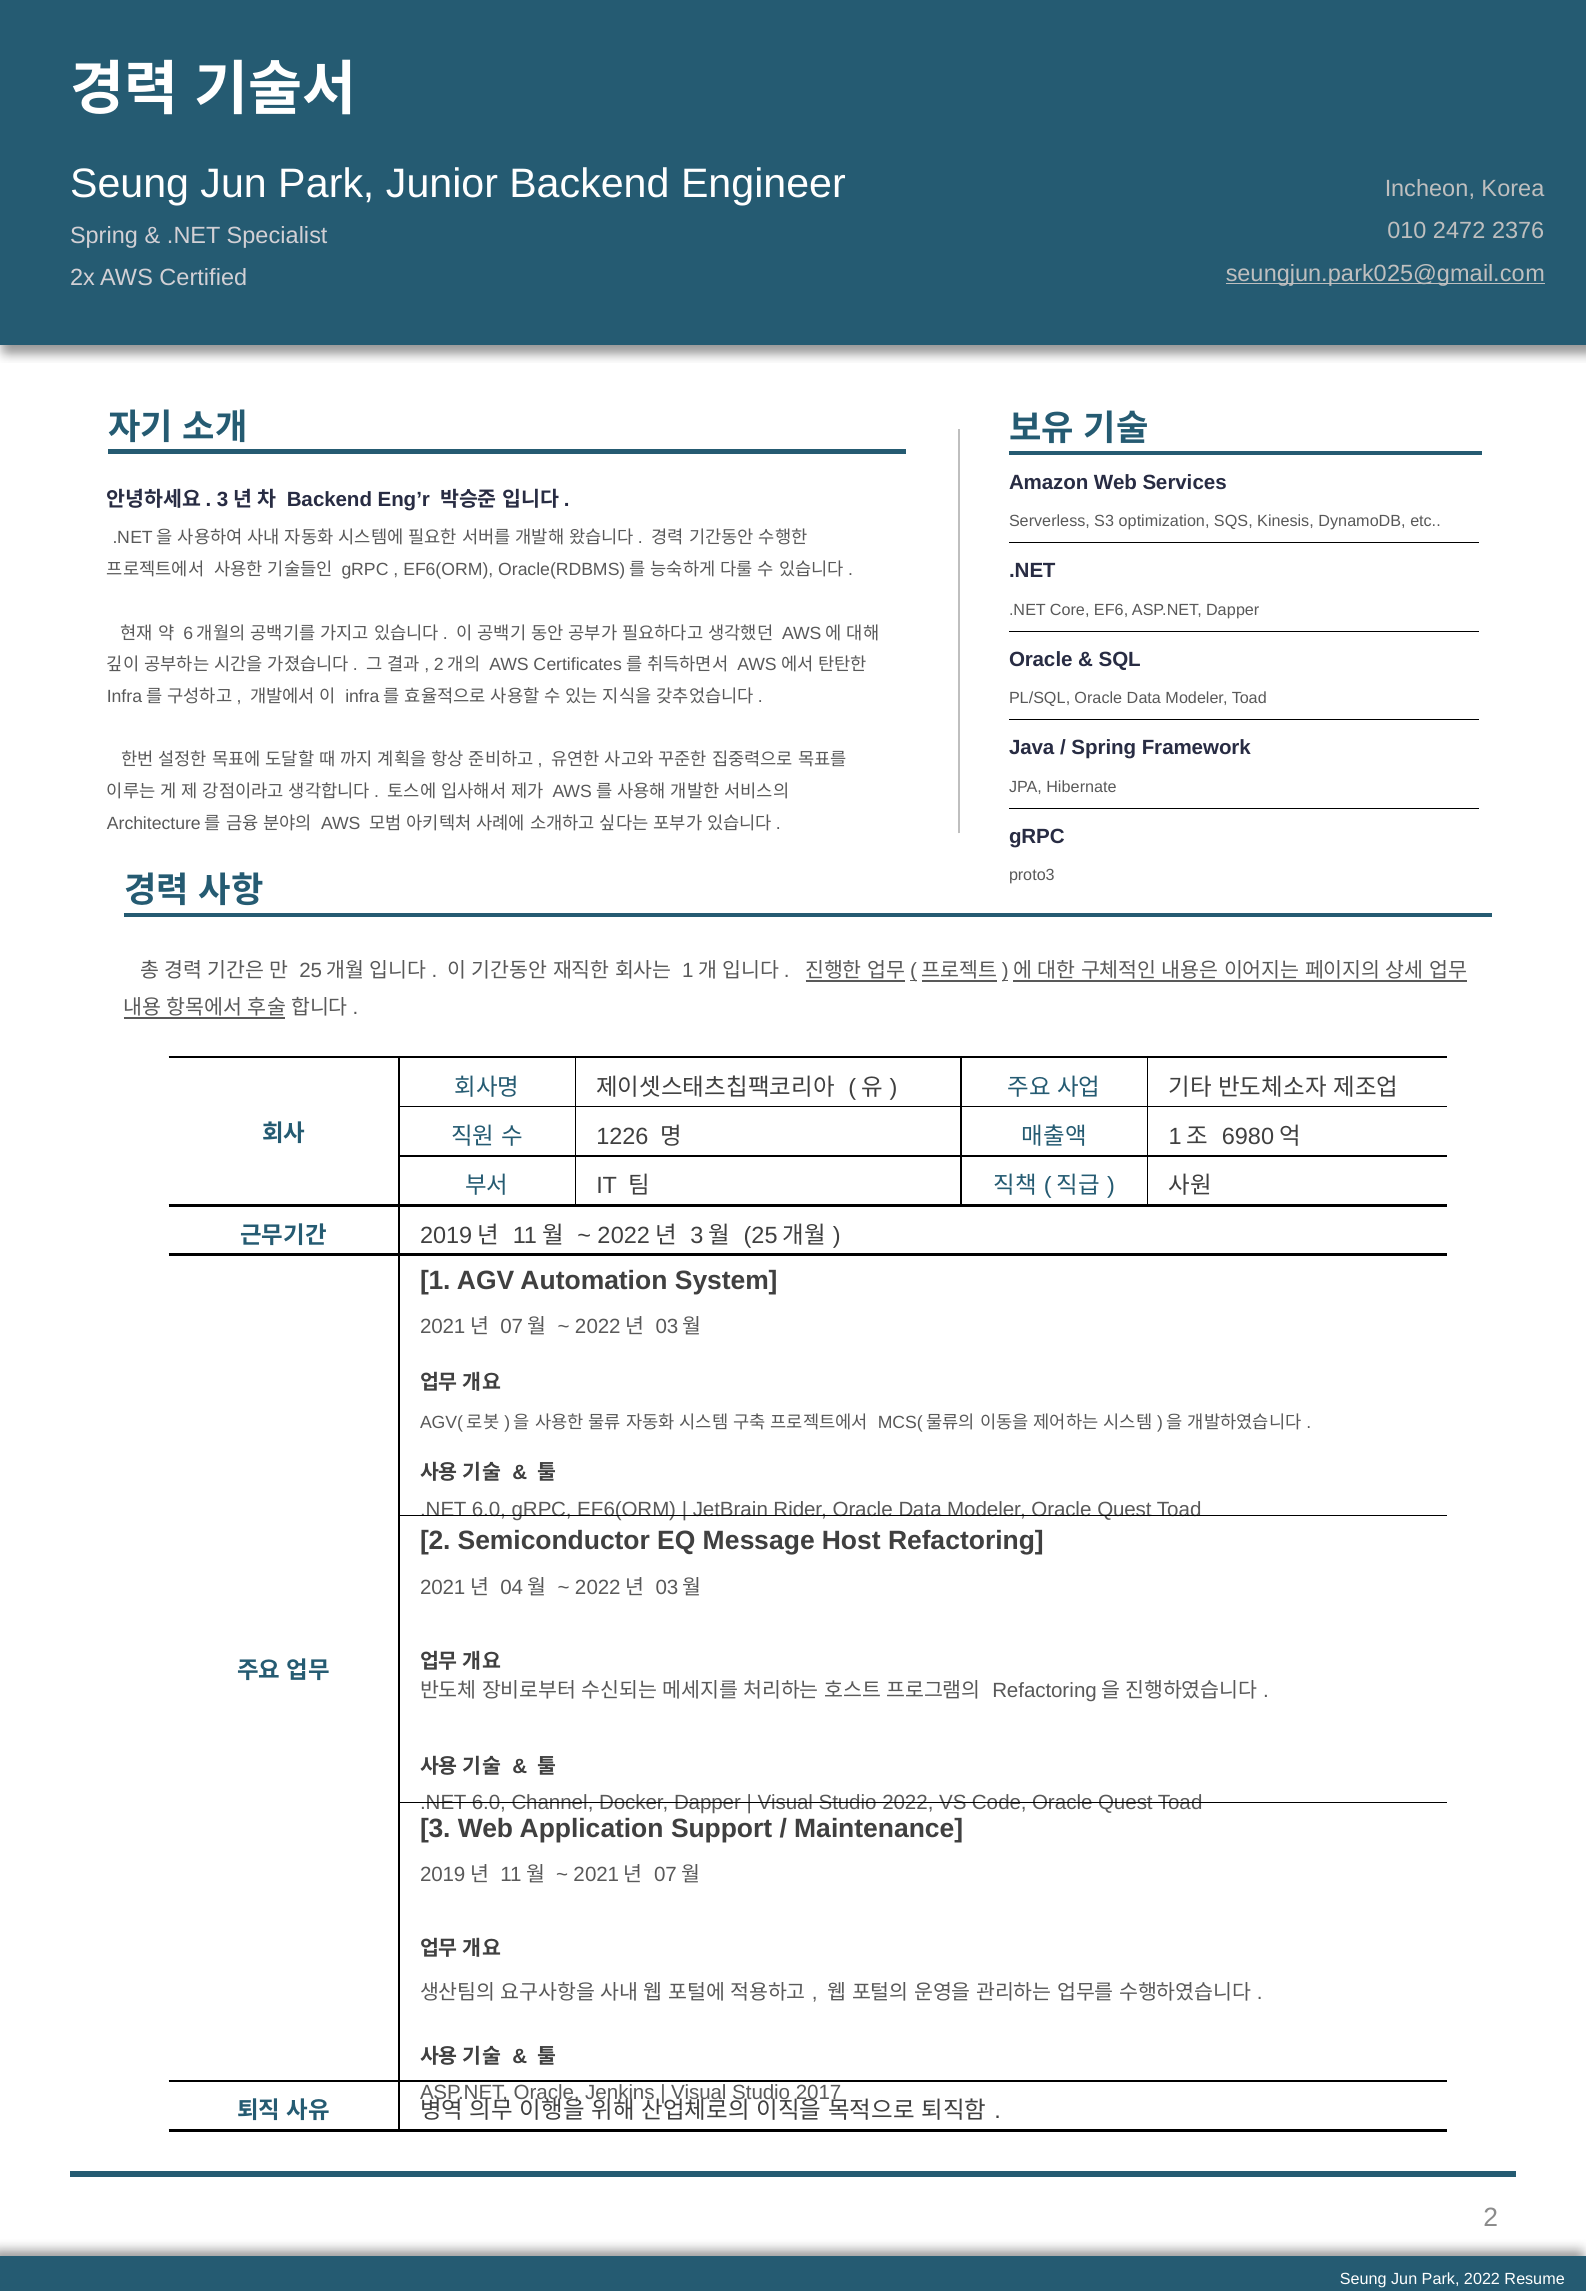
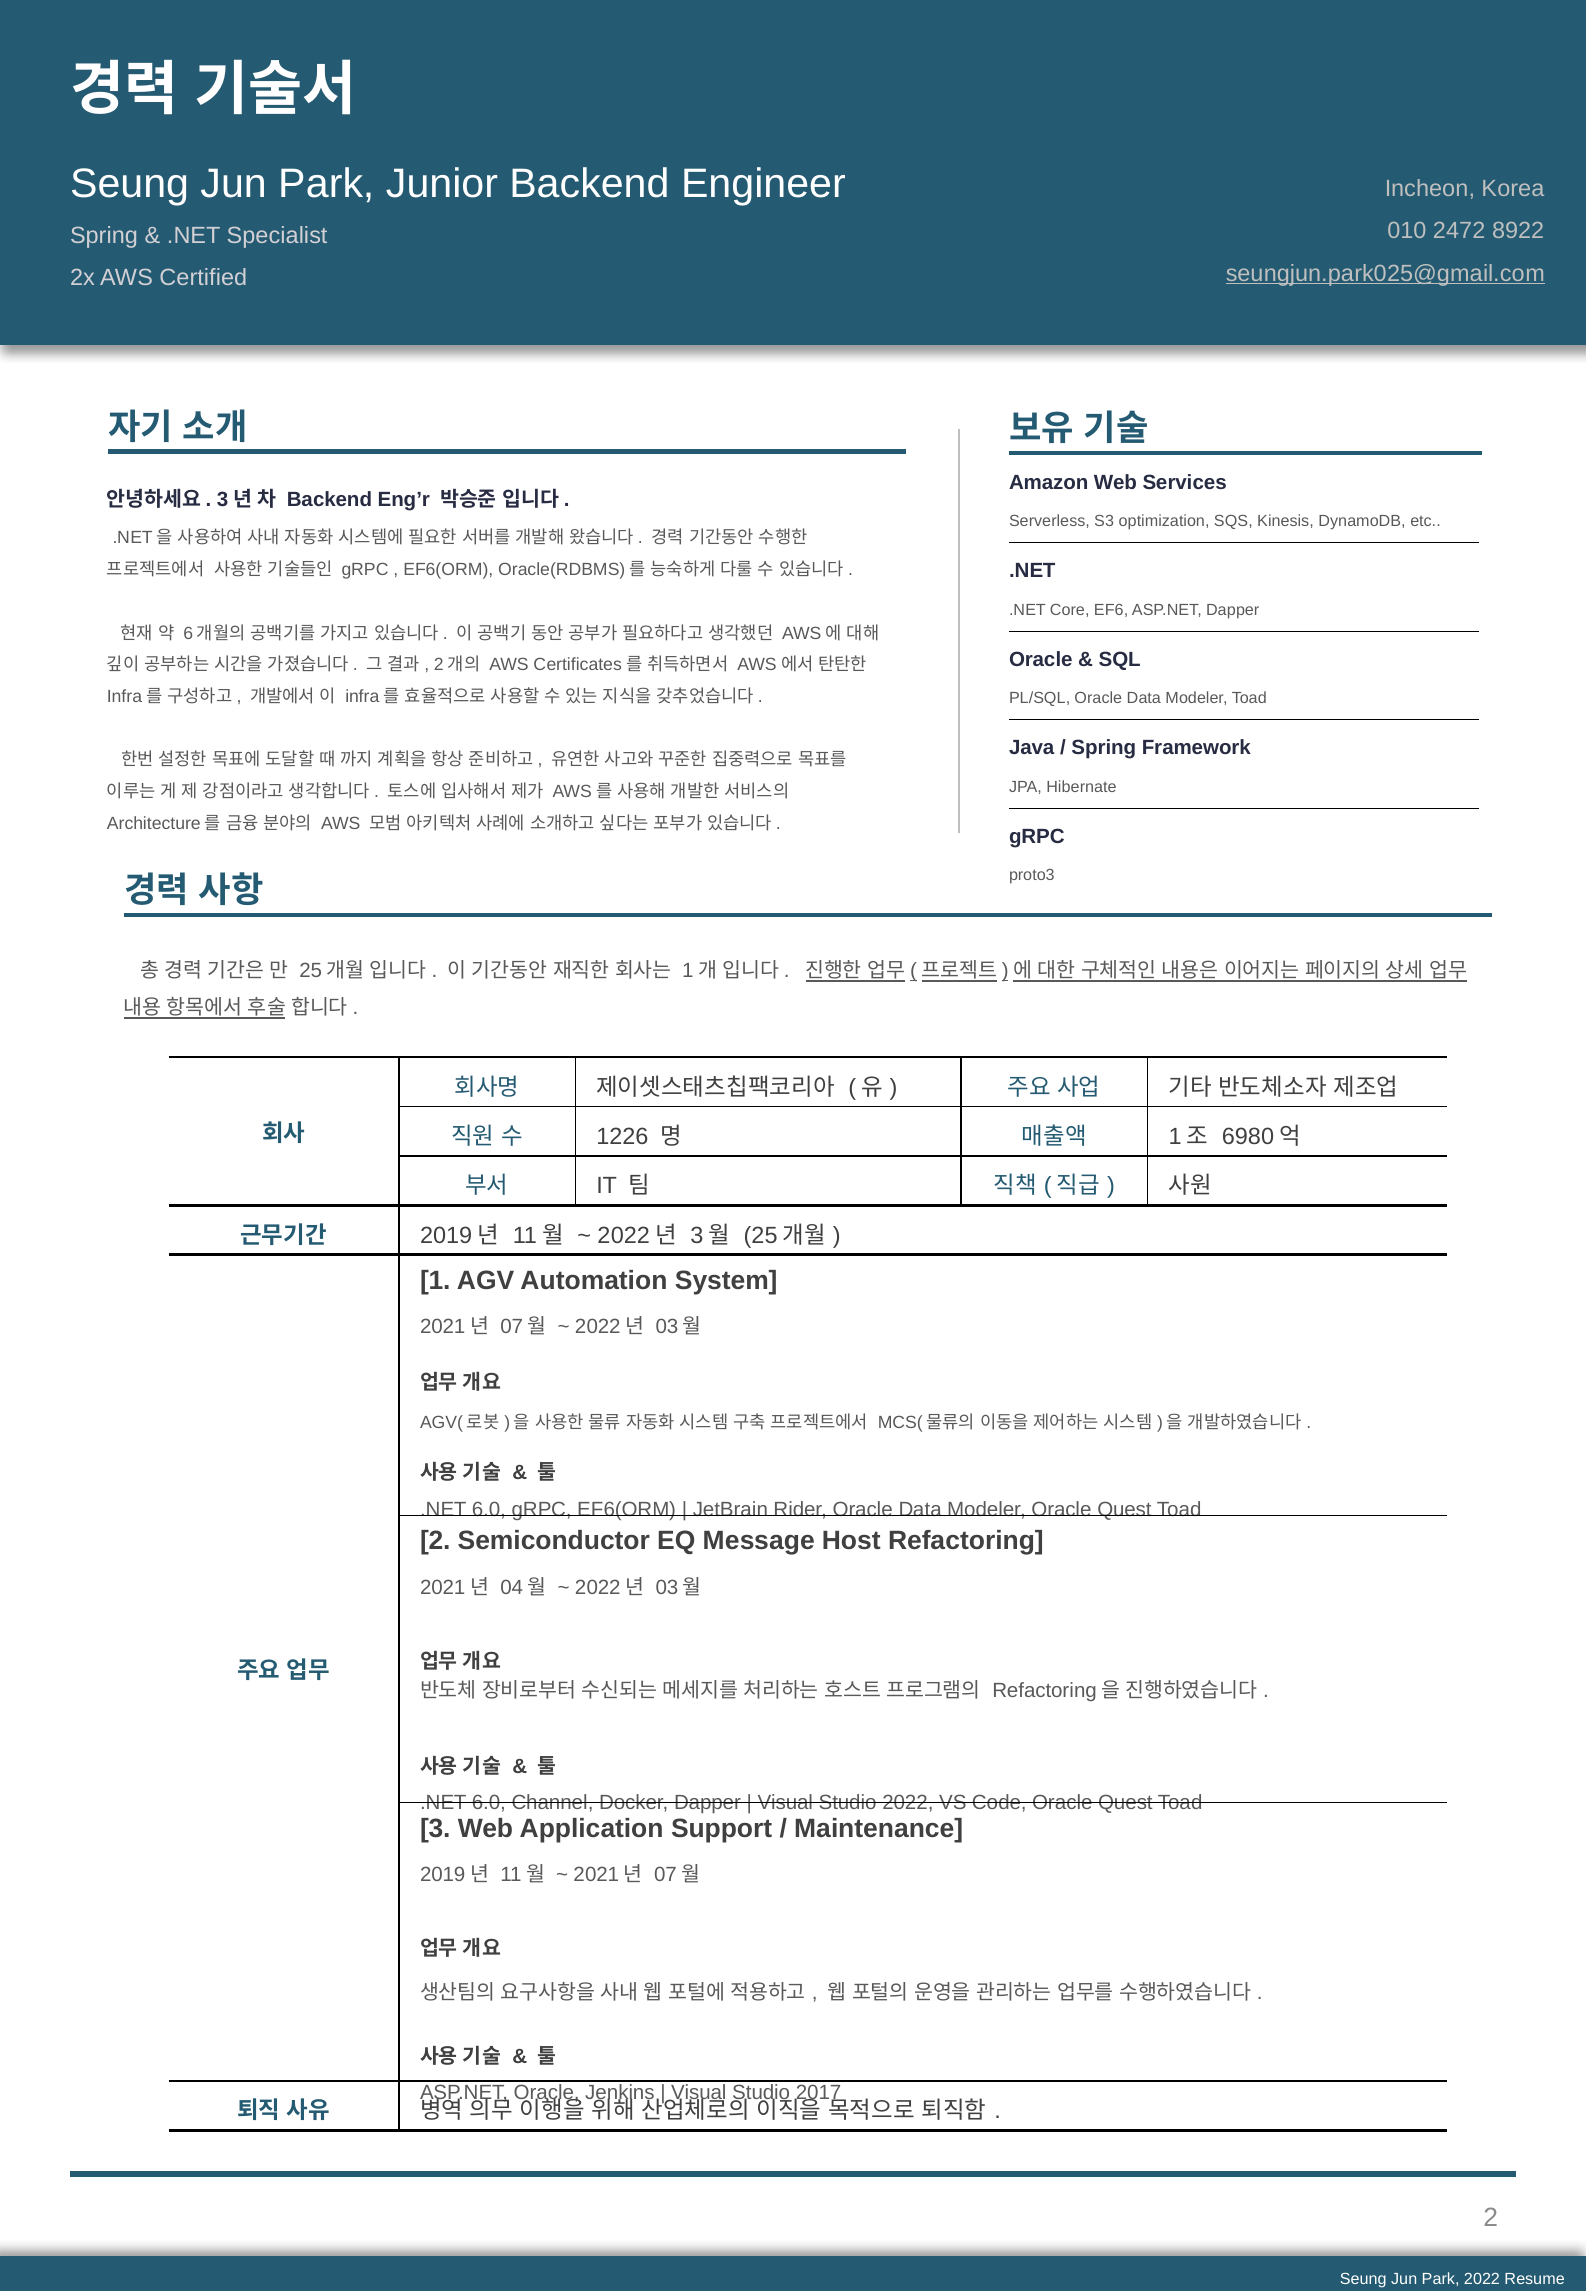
2376: 2376 -> 8922 (1518, 231)
